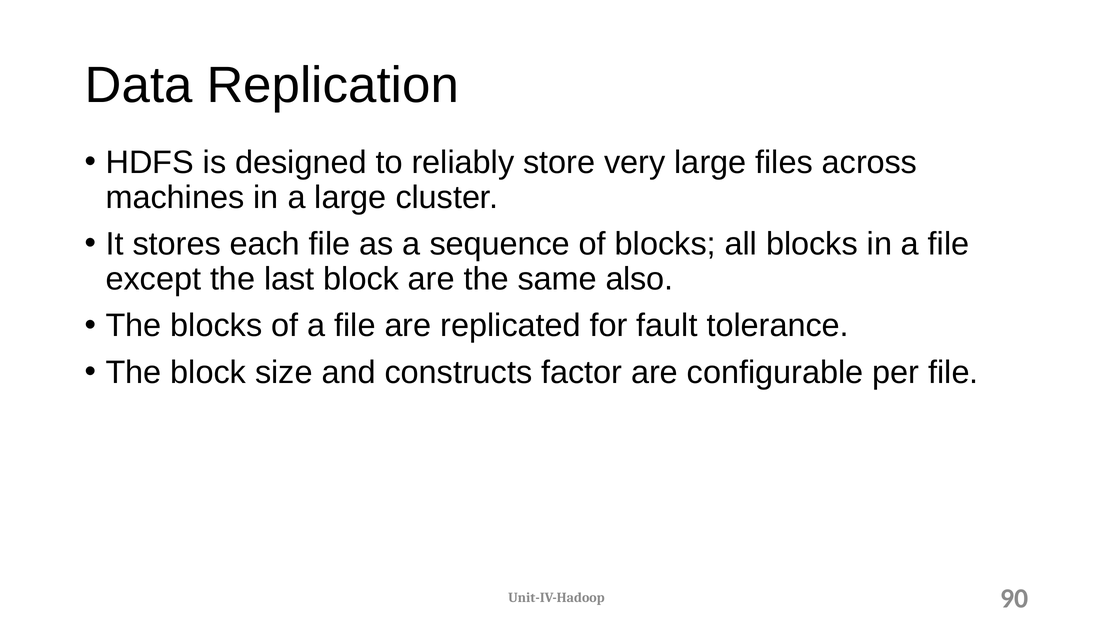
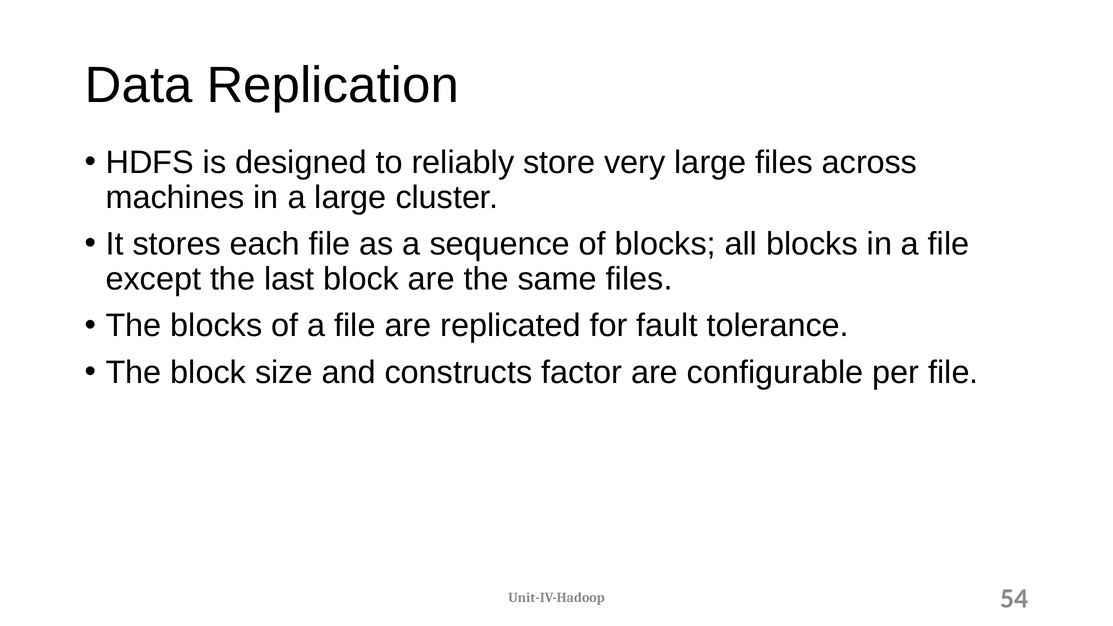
same also: also -> files (639, 279)
90: 90 -> 54 (1014, 599)
